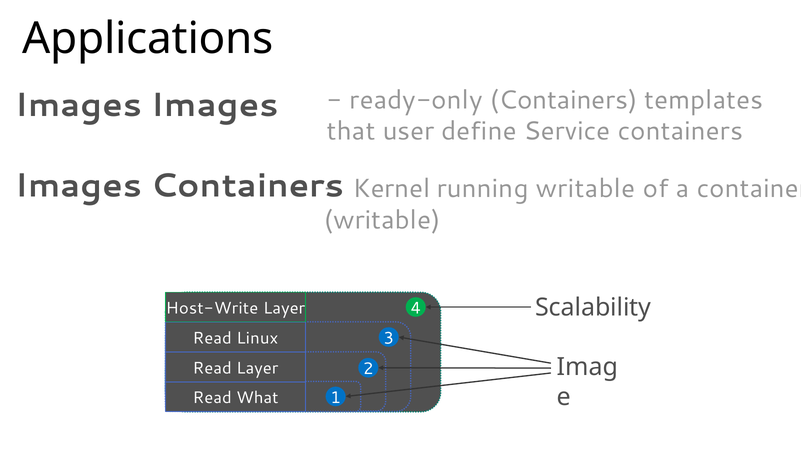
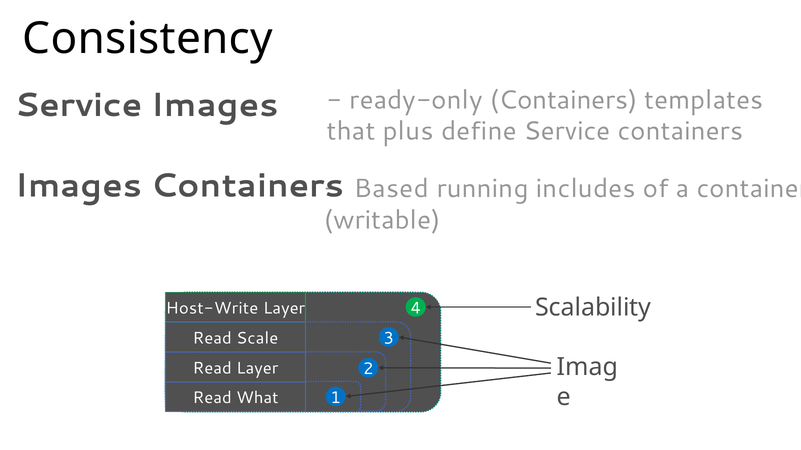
Applications: Applications -> Consistency (148, 39)
Images: Images -> Service (79, 105)
user: user -> plus (408, 131)
Kernel: Kernel -> Based (391, 189)
running writable: writable -> includes (586, 189)
Linux: Linux -> Scale (257, 339)
